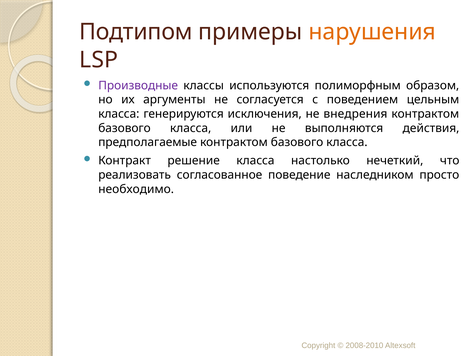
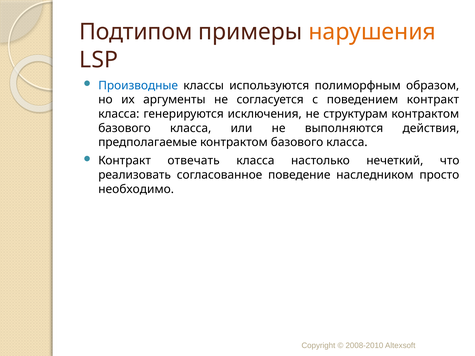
Производные colour: purple -> blue (138, 86)
поведением цельным: цельным -> контракт (433, 100)
внедрения: внедрения -> структурам (356, 114)
решение: решение -> отвечать (194, 161)
